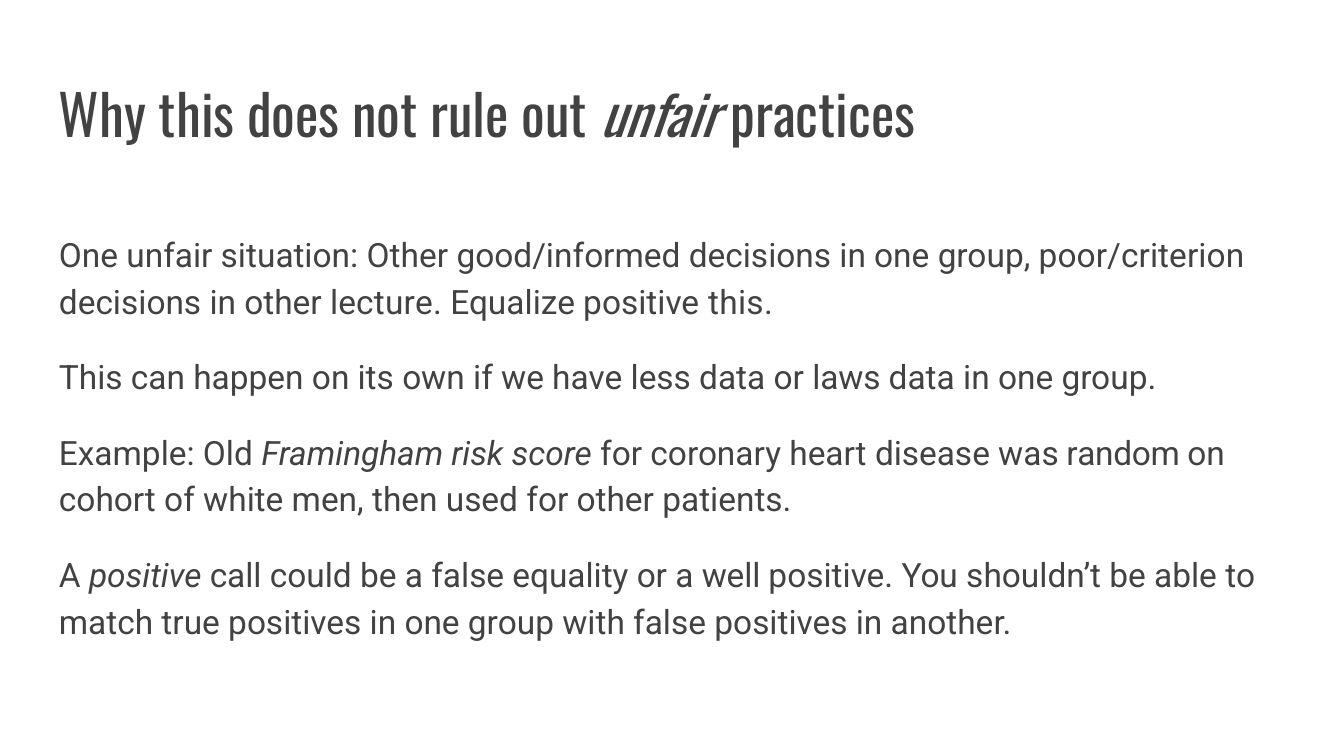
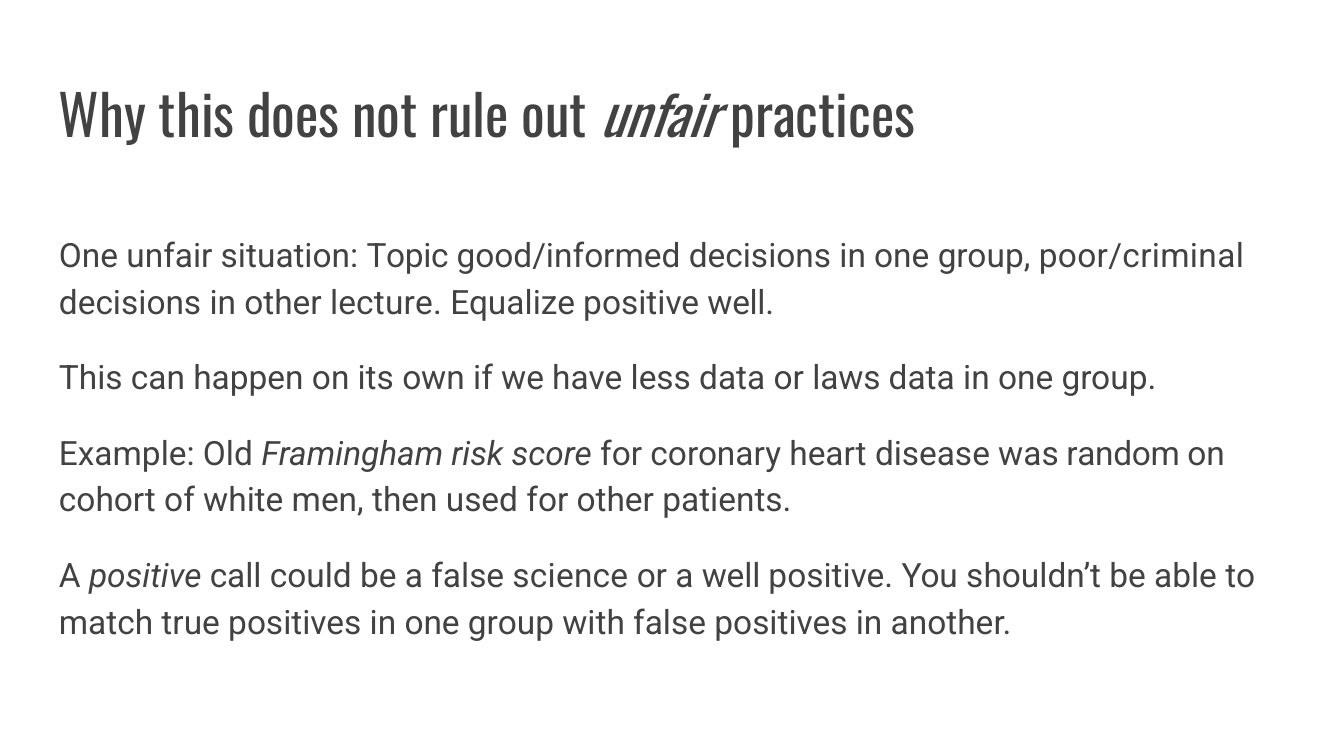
situation Other: Other -> Topic (408, 257)
poor/criterion: poor/criterion -> poor/criminal (1141, 257)
positive this: this -> well (741, 303)
equality: equality -> science (570, 577)
